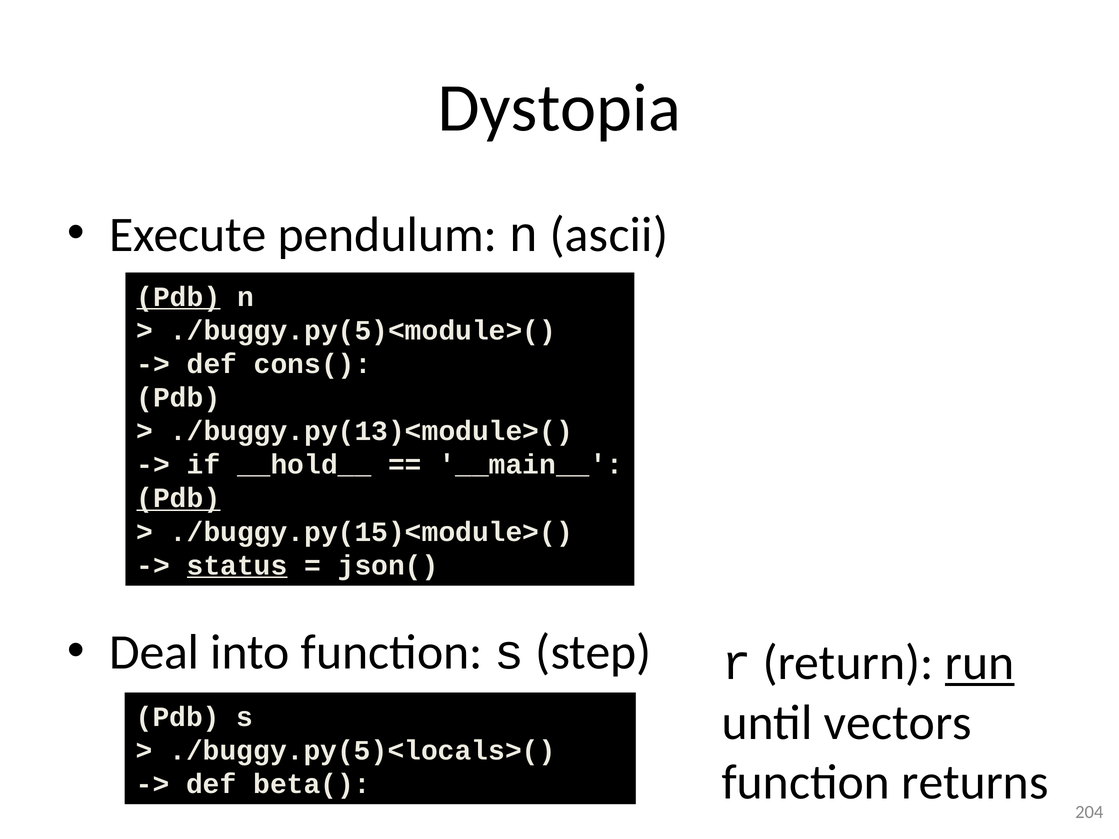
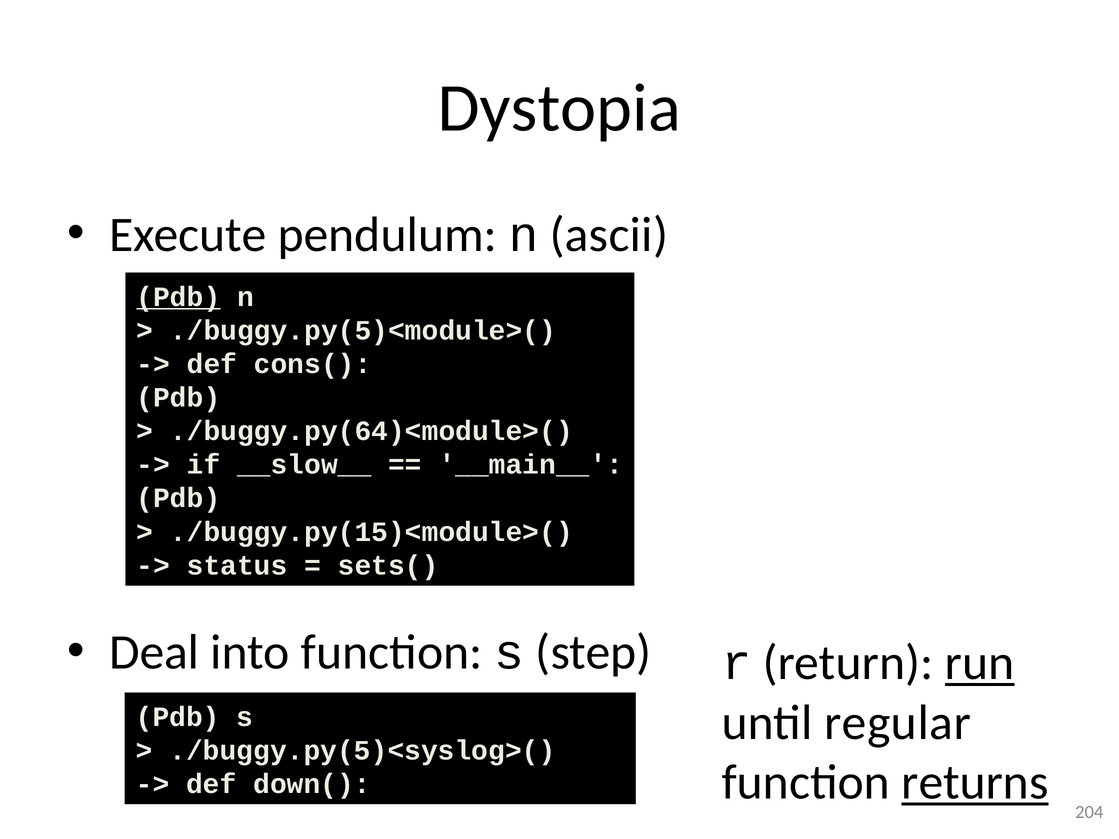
./buggy.py(13)<module>(: ./buggy.py(13)<module>( -> ./buggy.py(64)<module>( (371, 431)
__hold__: __hold__ -> __slow__ (304, 465)
Pdb underline: present -> none (178, 498)
status underline: present -> none (237, 566)
json(: json( -> sets( (388, 566)
vectors: vectors -> regular (898, 723)
./buggy.py(5)<locals>(: ./buggy.py(5)<locals>( -> ./buggy.py(5)<syslog>( (362, 751)
returns underline: none -> present (975, 783)
beta(: beta( -> down( (312, 784)
